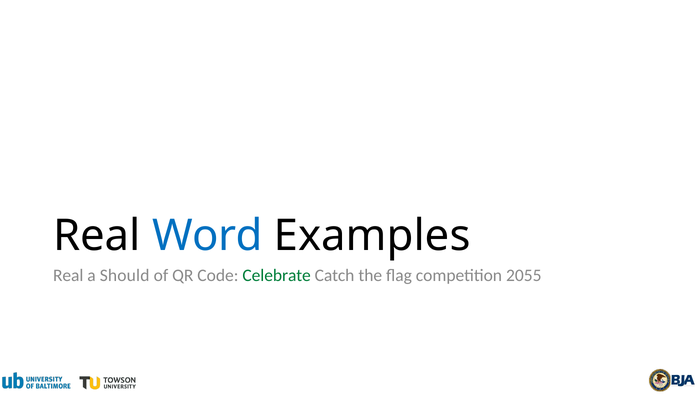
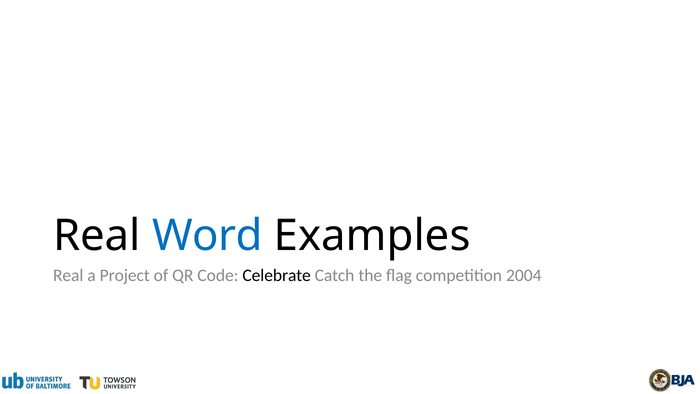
Should: Should -> Project (125, 275)
Celebrate colour: green -> black (277, 275)
2055: 2055 -> 2004 (524, 275)
